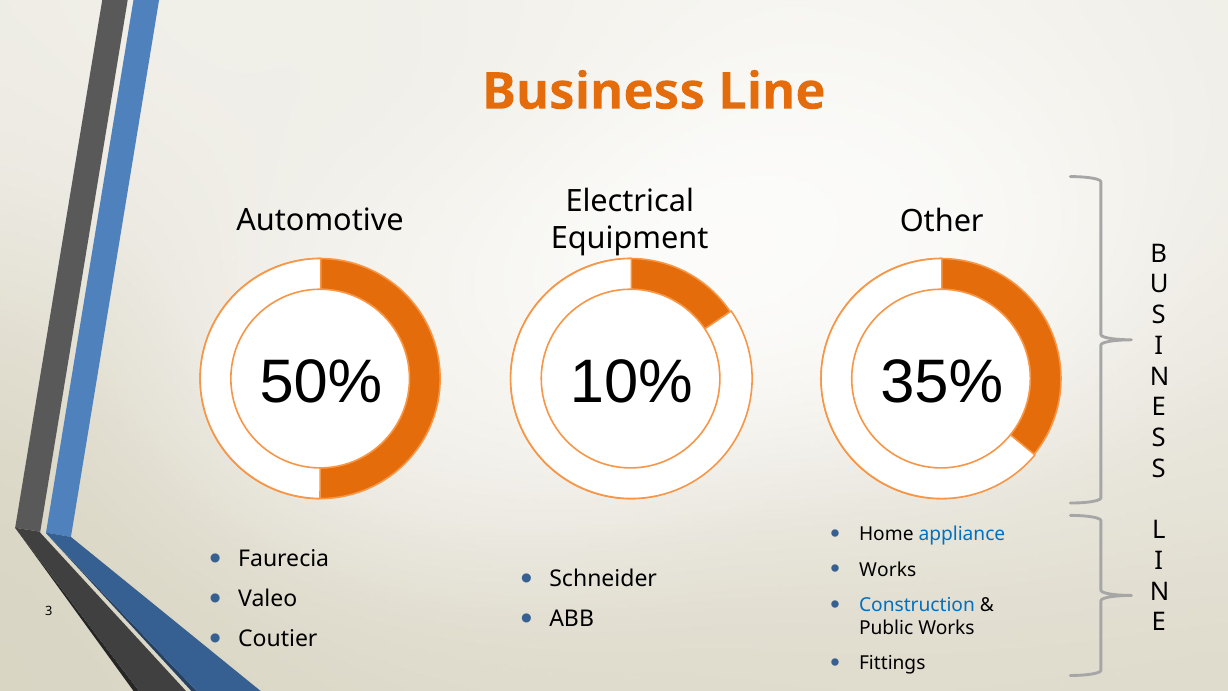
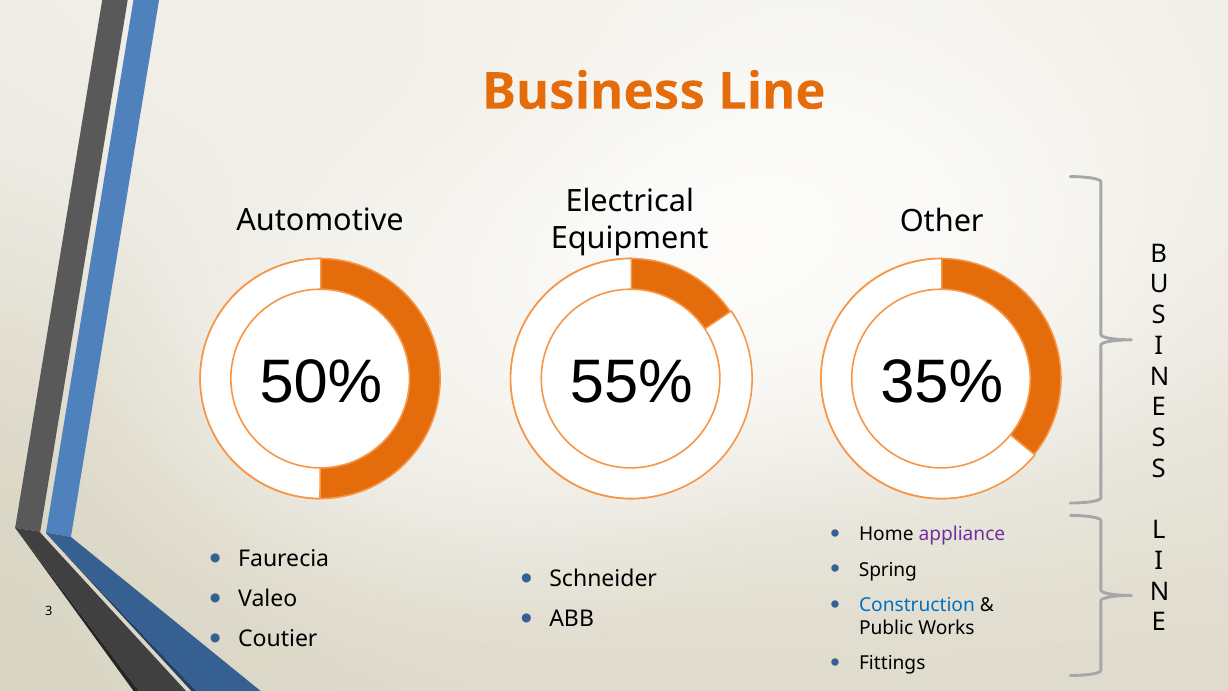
10%: 10% -> 55% (631, 382)
appliance colour: blue -> purple (962, 534)
Works: Works -> Spring (888, 570)
